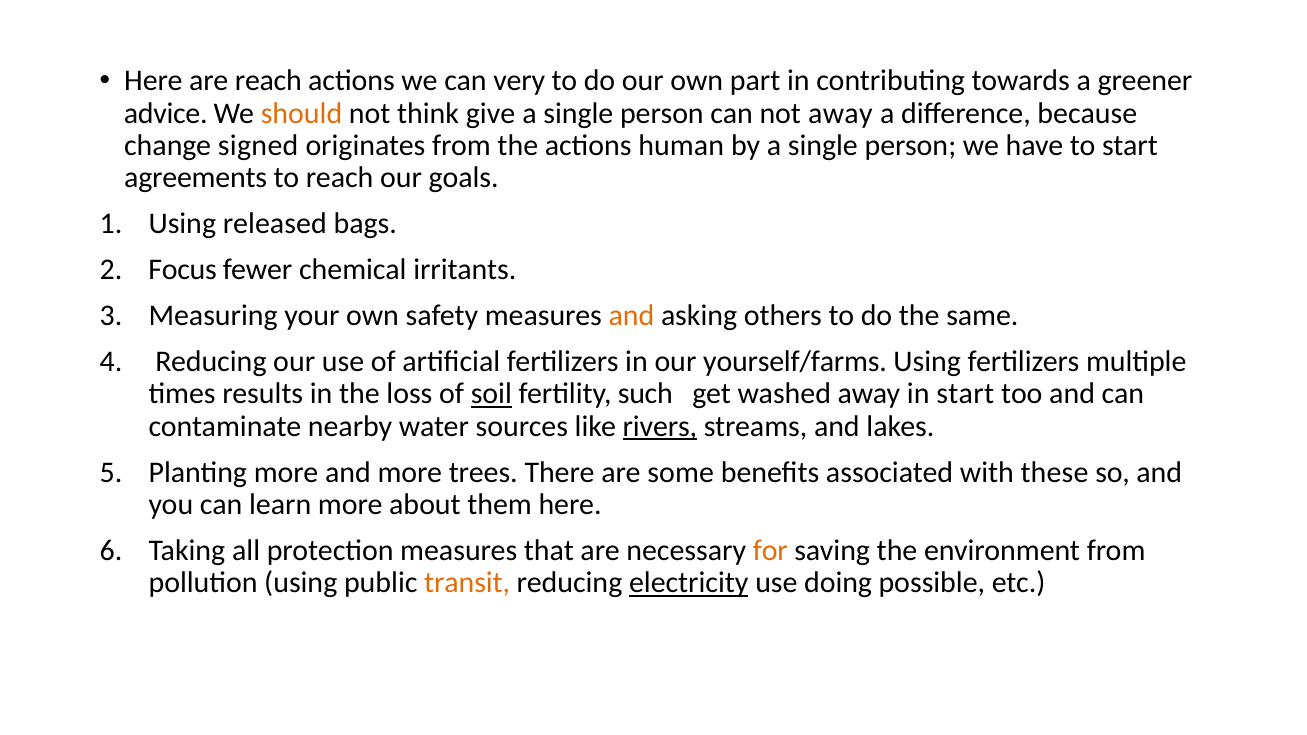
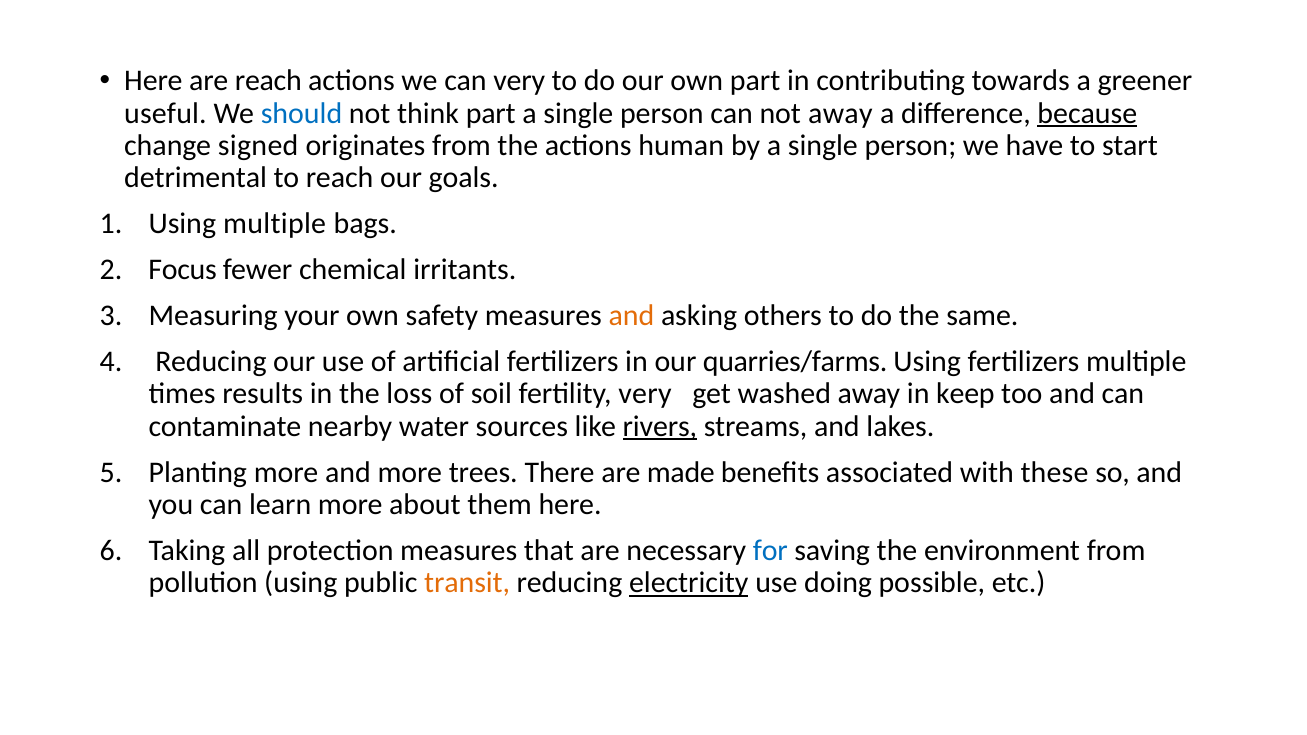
advice: advice -> useful (165, 113)
should colour: orange -> blue (302, 113)
think give: give -> part (491, 113)
because underline: none -> present (1087, 113)
agreements: agreements -> detrimental (196, 178)
Using released: released -> multiple (275, 224)
yourself/farms: yourself/farms -> quarries/farms (795, 362)
soil underline: present -> none (491, 394)
fertility such: such -> very (645, 394)
in start: start -> keep (965, 394)
some: some -> made (681, 472)
for colour: orange -> blue (770, 551)
